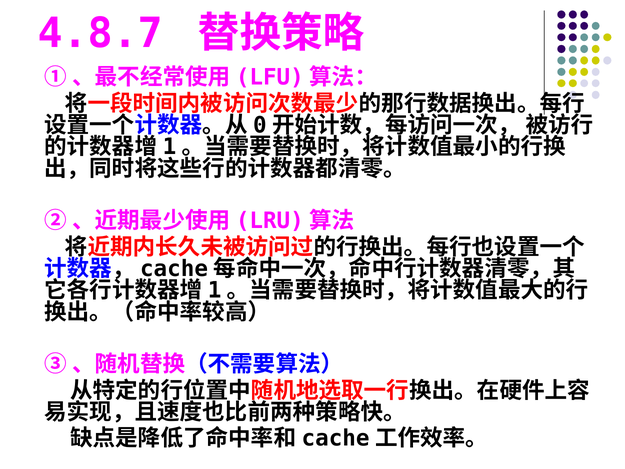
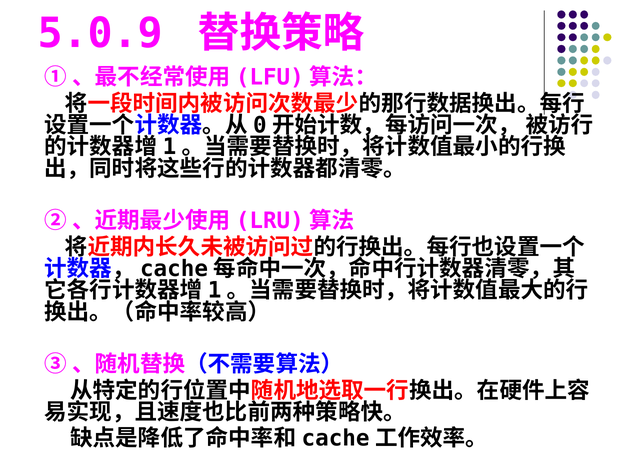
4.8.7: 4.8.7 -> 5.0.9 (100, 33)
